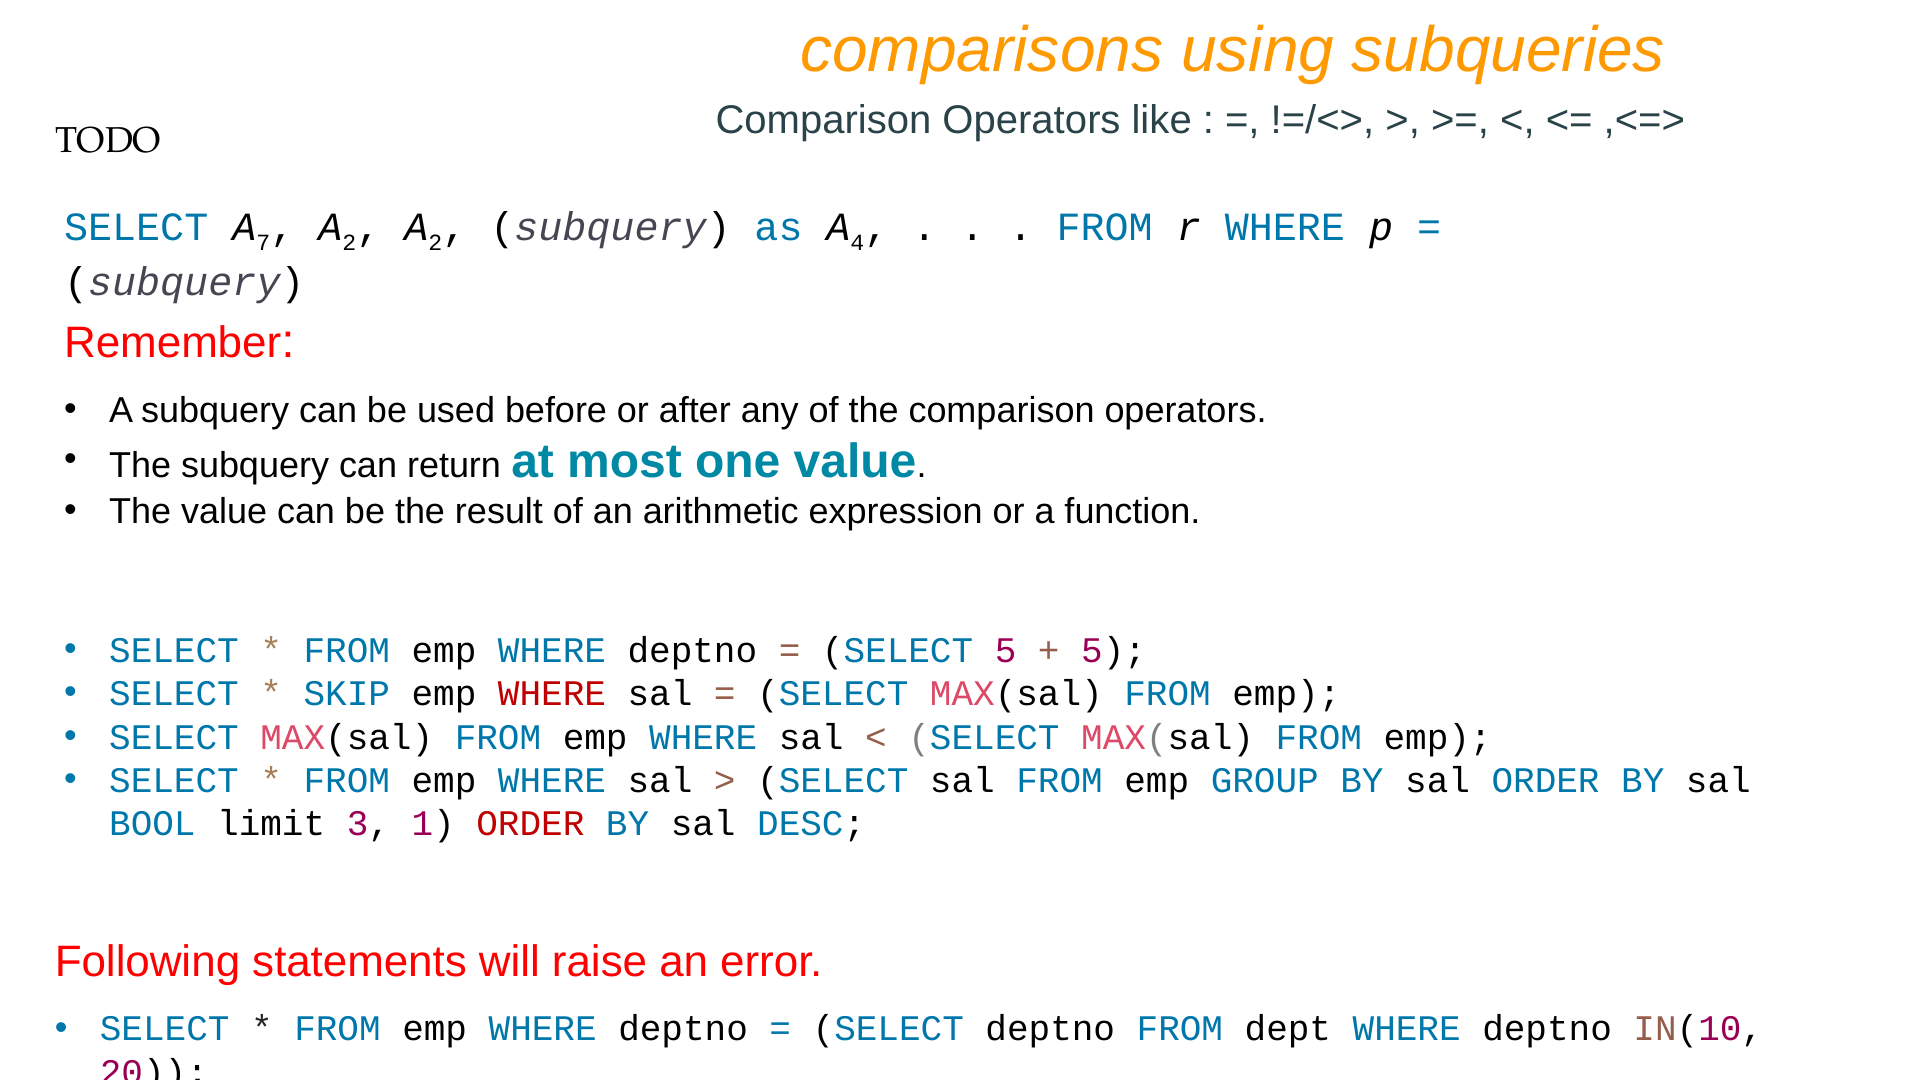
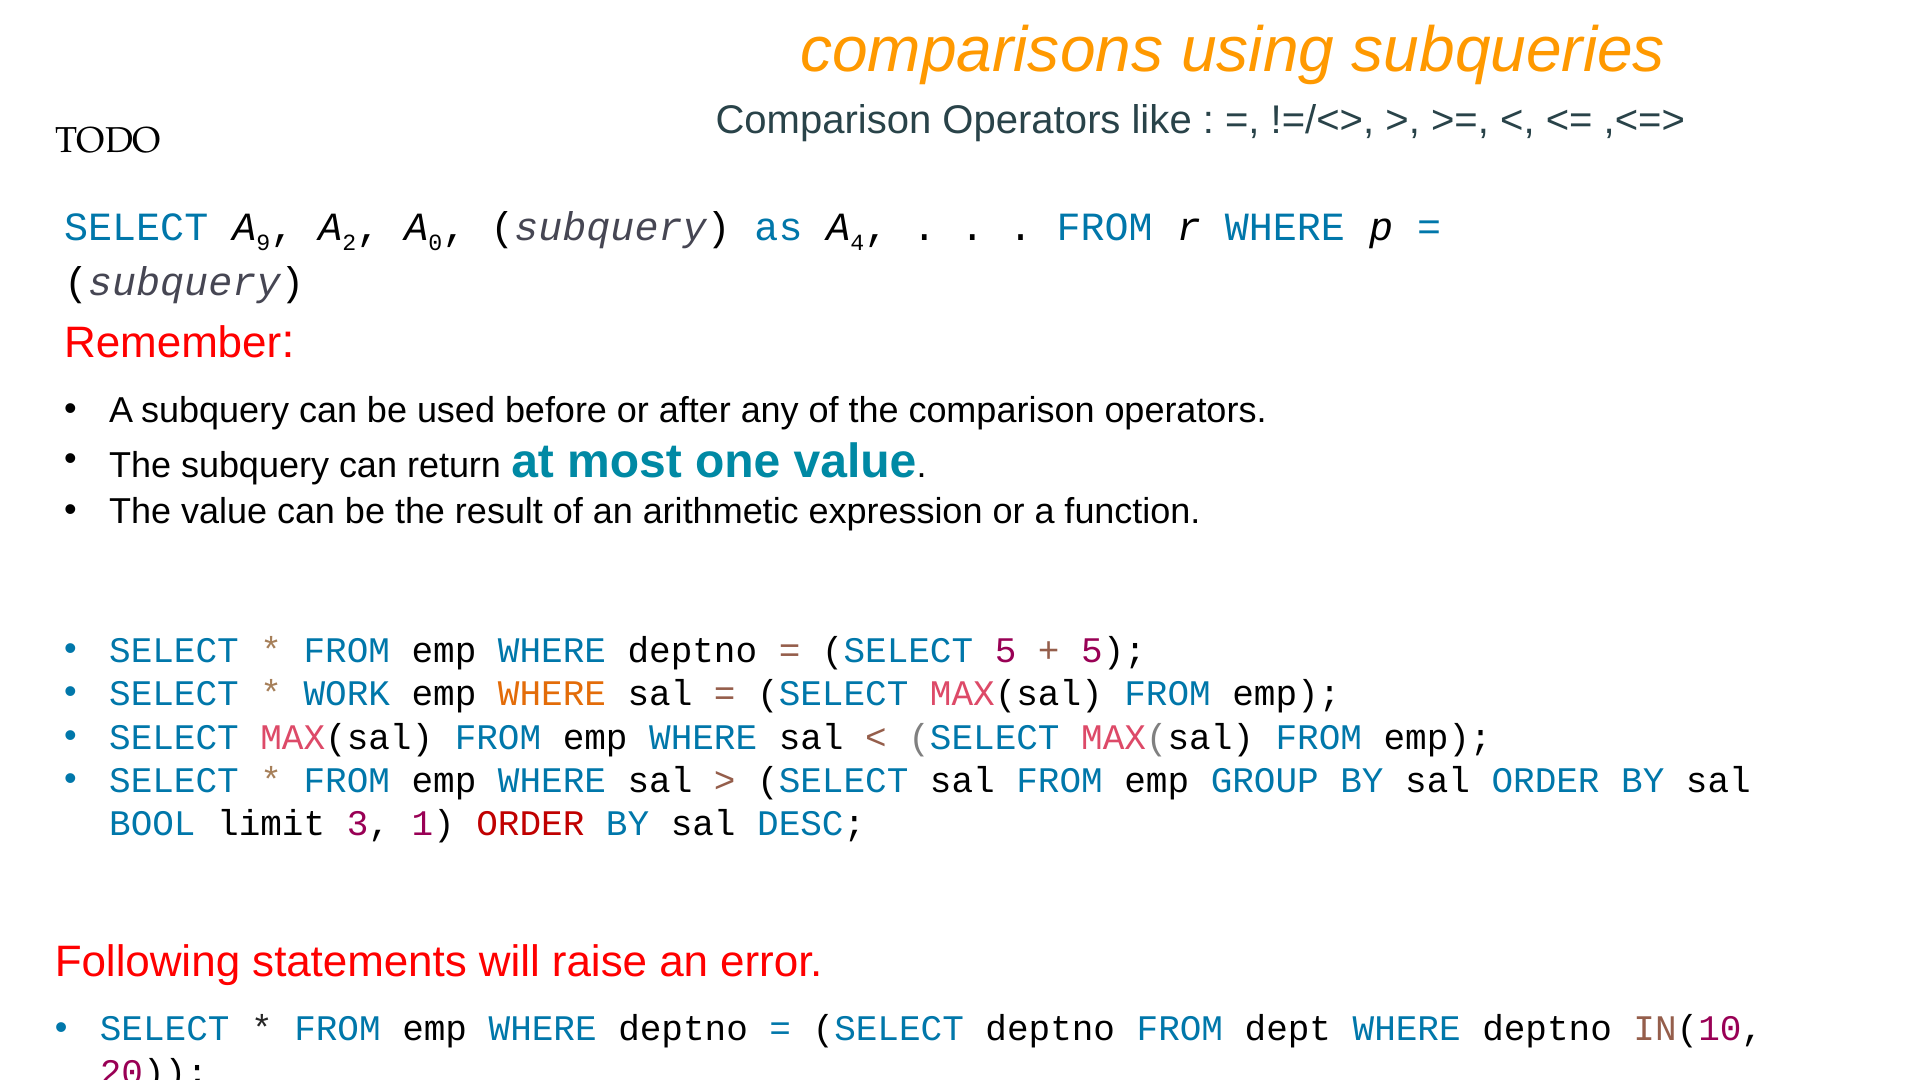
7: 7 -> 9 (263, 243)
2: 2 -> 0 (435, 243)
SKIP: SKIP -> WORK (347, 694)
WHERE colour: red -> orange (552, 694)
